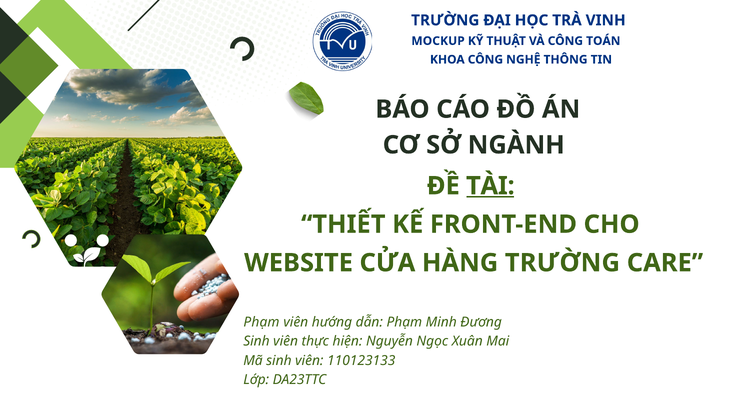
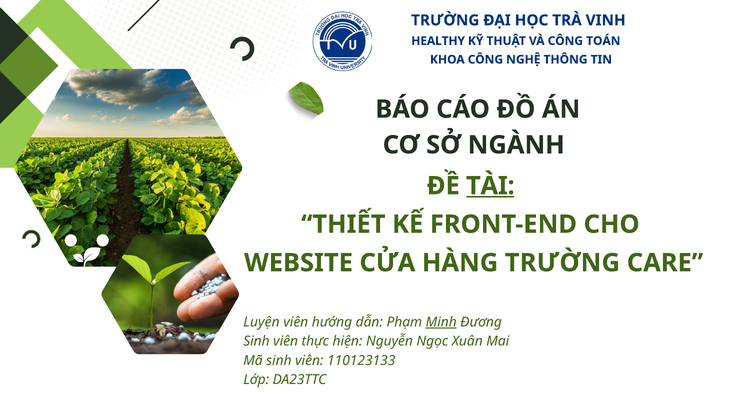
MOCKUP: MOCKUP -> HEALTHY (438, 41)
Phạm: Phạm -> Luyện (261, 322)
Minh underline: none -> present (441, 322)
